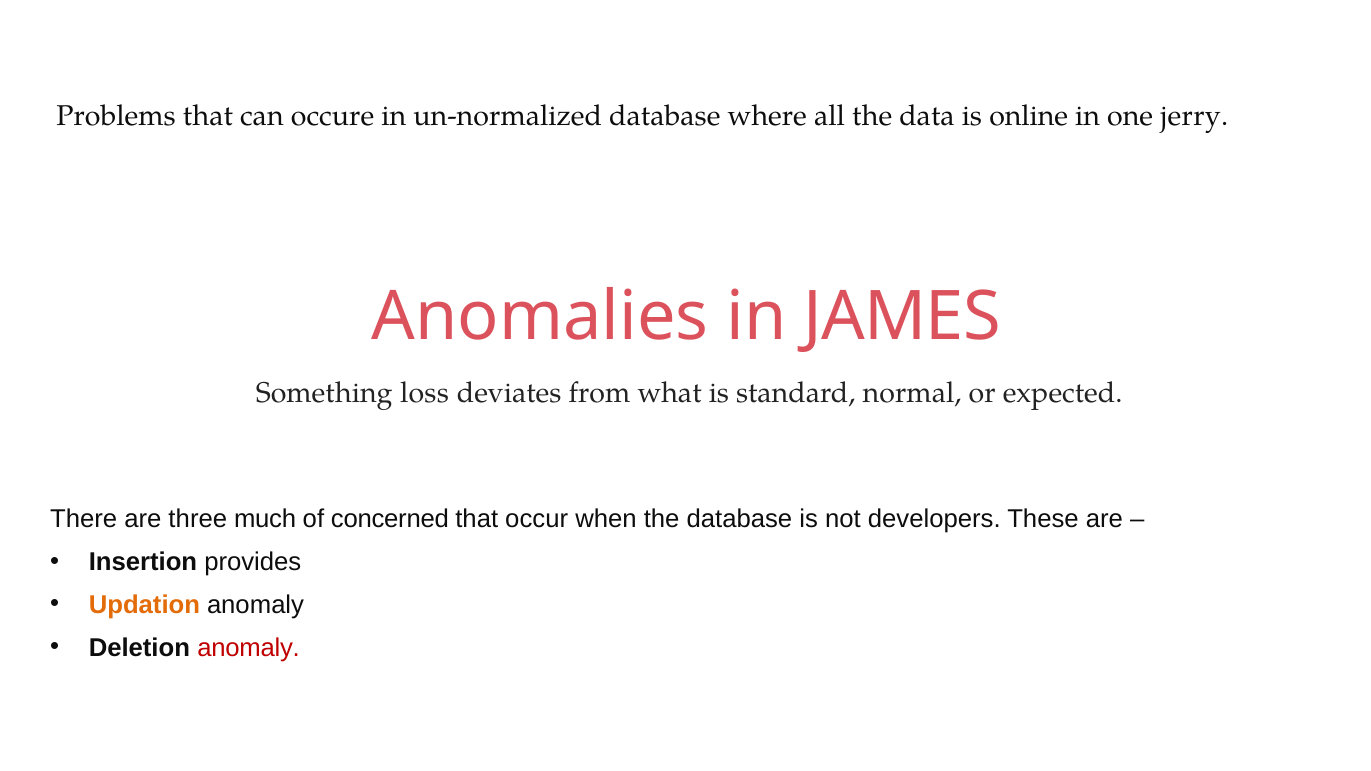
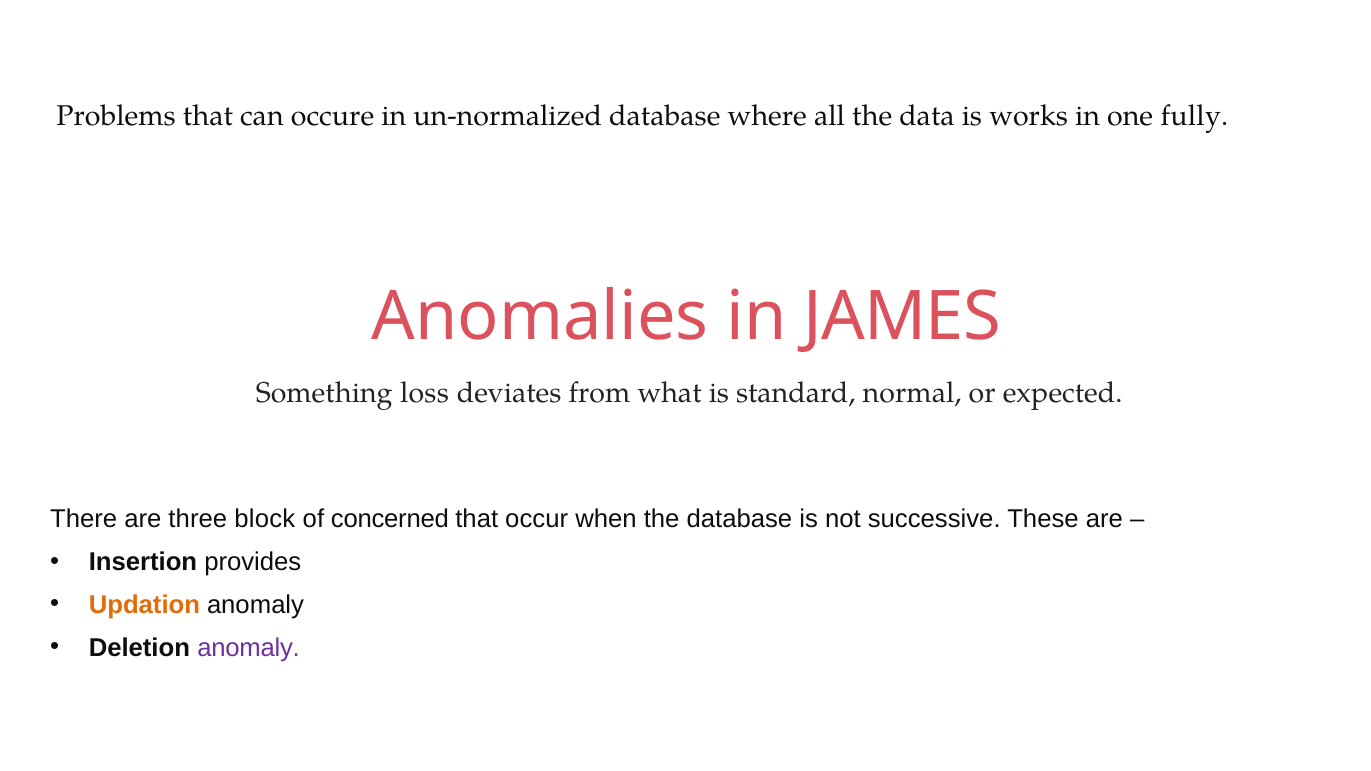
online: online -> works (1029, 116)
jerry: jerry -> fully (1194, 116)
much: much -> block (265, 519)
developers: developers -> successive (934, 519)
anomaly colour: red -> purple (248, 648)
